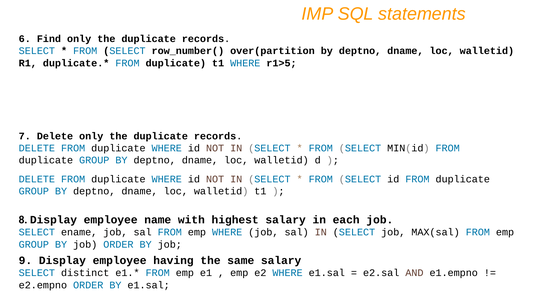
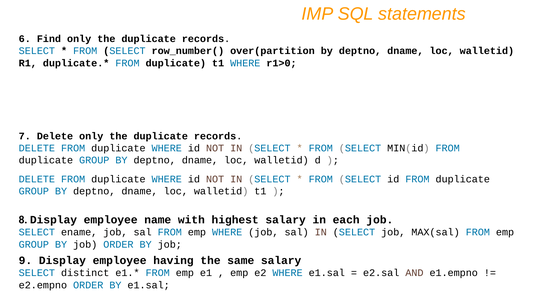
r1>5: r1>5 -> r1>0 (282, 63)
